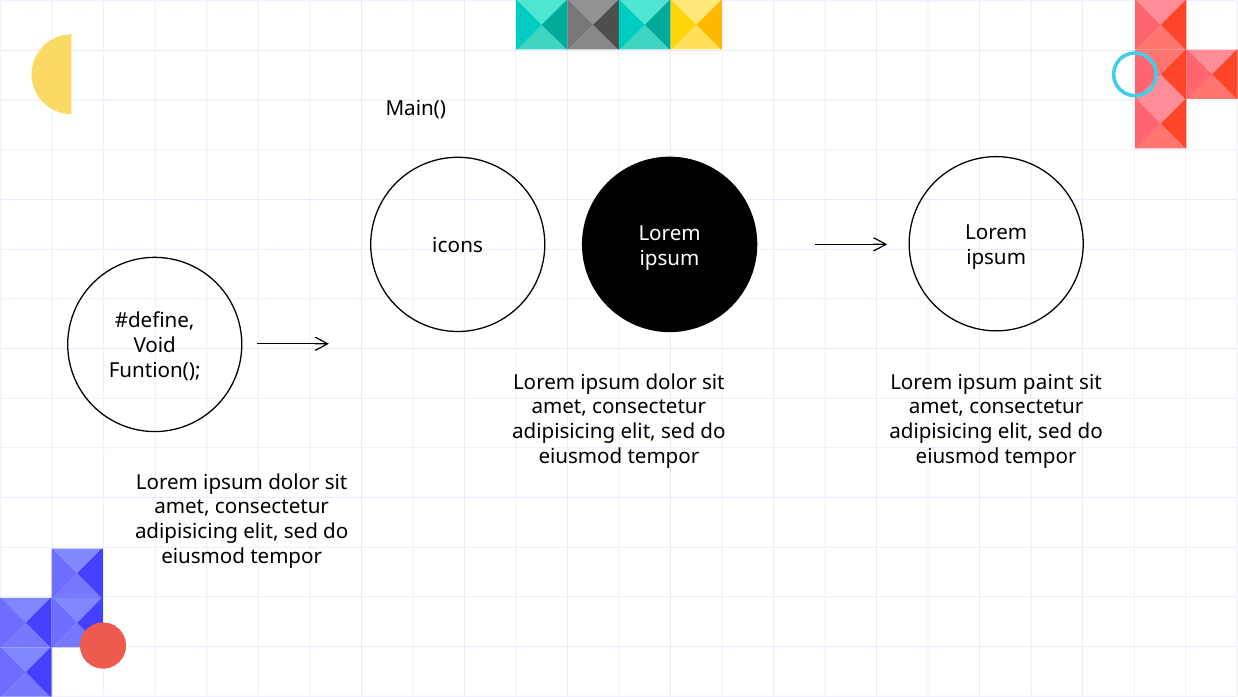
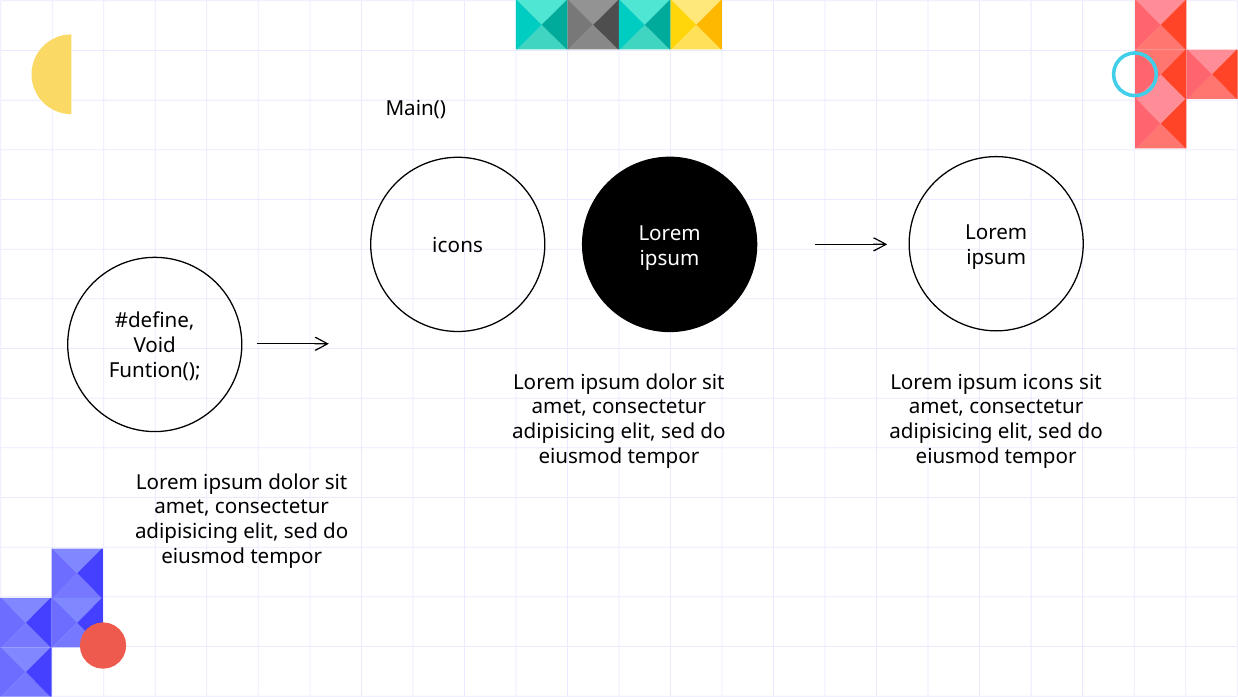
ipsum paint: paint -> icons (1048, 382)
